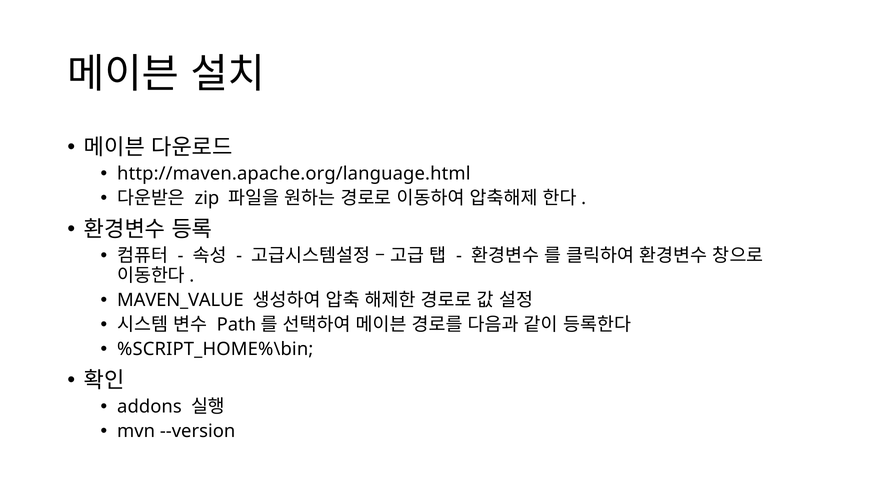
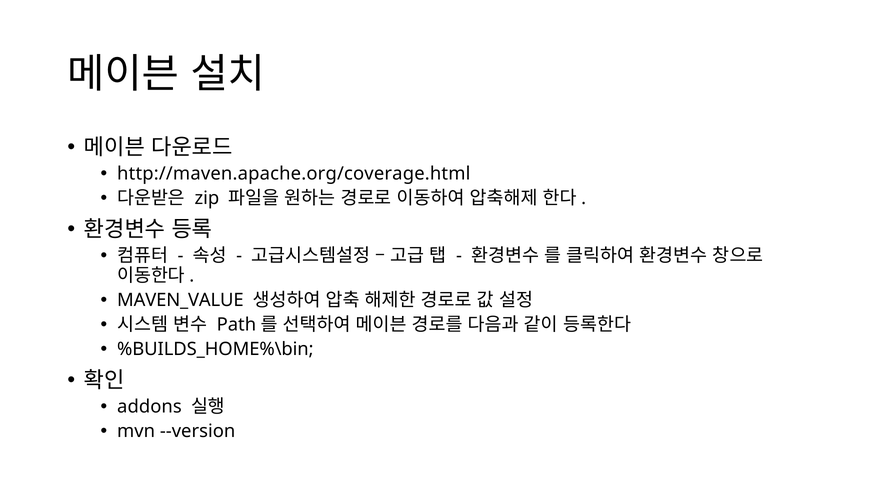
http://maven.apache.org/language.html: http://maven.apache.org/language.html -> http://maven.apache.org/coverage.html (294, 174)
%SCRIPT_HOME%\bin: %SCRIPT_HOME%\bin -> %BUILDS_HOME%\bin (215, 349)
